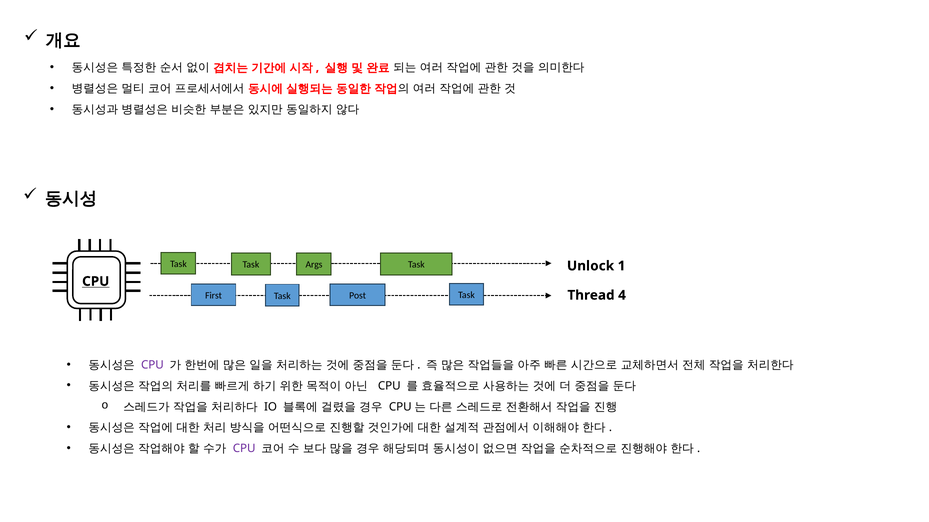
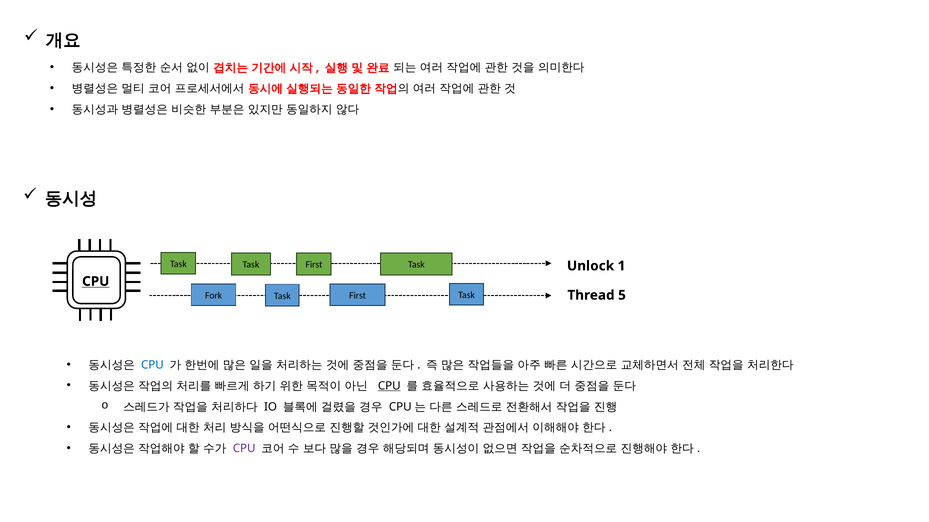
Args: Args -> First (314, 265)
First: First -> Fork (214, 296)
Post: Post -> First (358, 296)
4: 4 -> 5 (622, 296)
CPU colour: purple -> blue (152, 365)
CPU underline: none -> present (389, 386)
